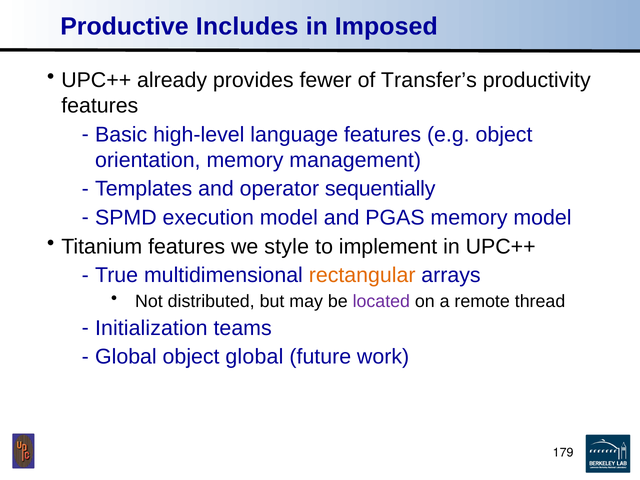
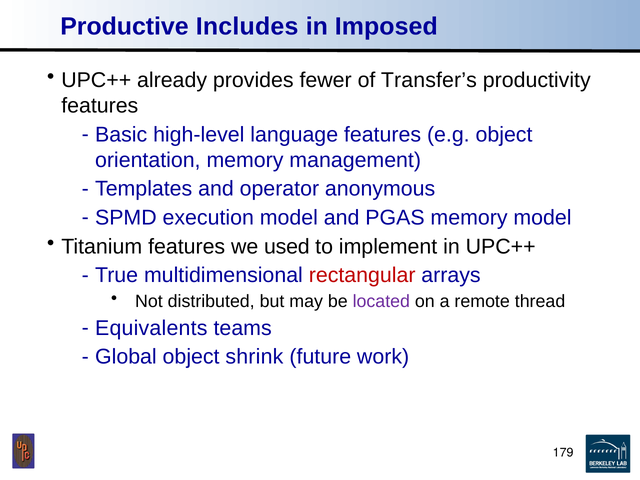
sequentially: sequentially -> anonymous (380, 189)
style: style -> used (287, 246)
rectangular colour: orange -> red (362, 275)
Initialization: Initialization -> Equivalents (151, 328)
object global: global -> shrink (254, 357)
